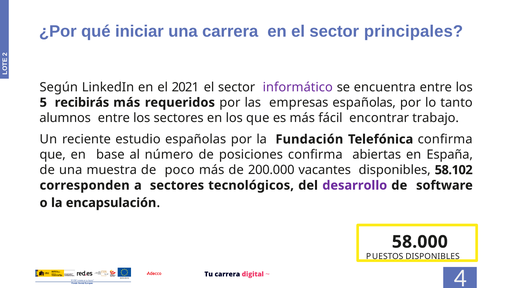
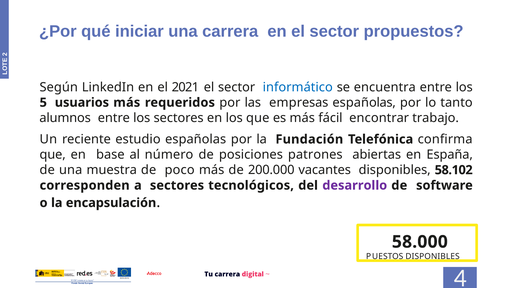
principales: principales -> propuestos (414, 31)
informático colour: purple -> blue (298, 87)
recibirás: recibirás -> usuarios (82, 103)
posiciones conﬁrma: conﬁrma -> patrones (315, 155)
